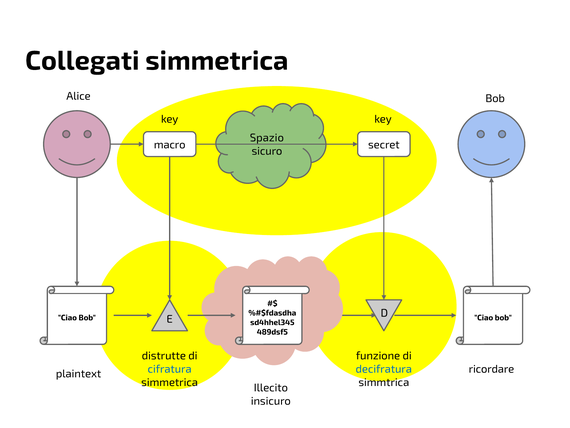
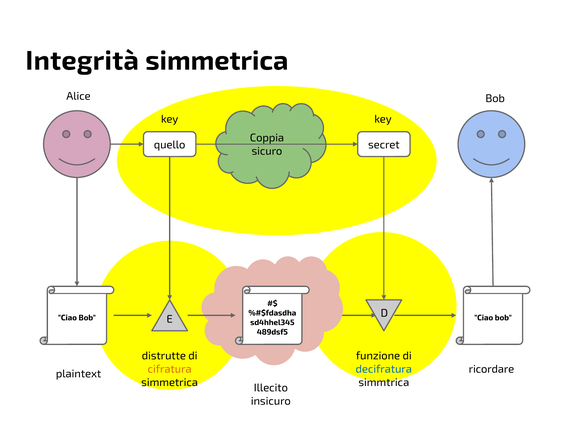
Collegati: Collegati -> Integrità (82, 61)
Spazio: Spazio -> Coppia (267, 138)
macro: macro -> quello (170, 145)
cifratura colour: blue -> orange (170, 369)
